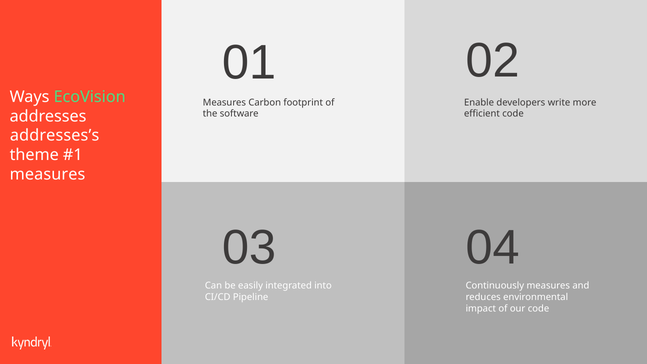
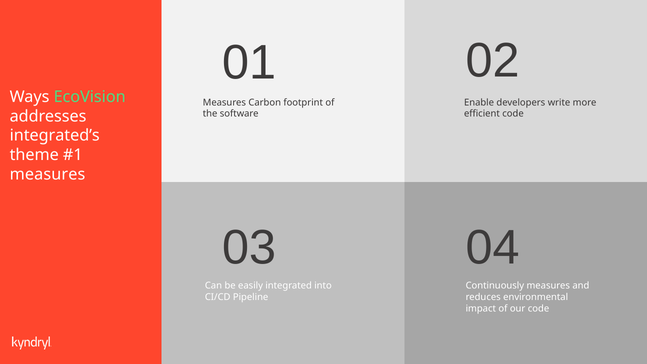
addresses’s: addresses’s -> integrated’s (55, 136)
